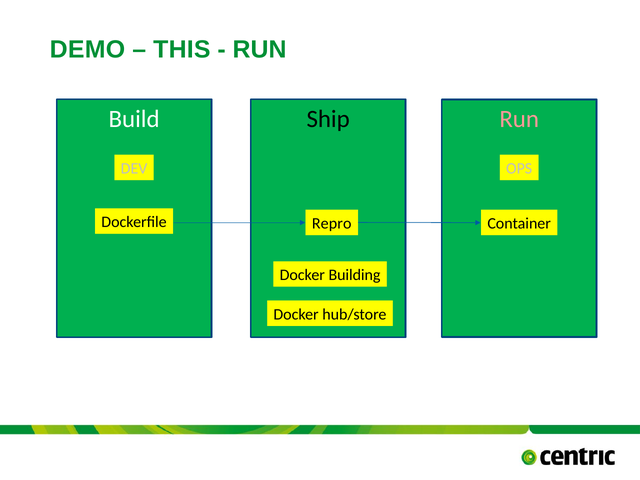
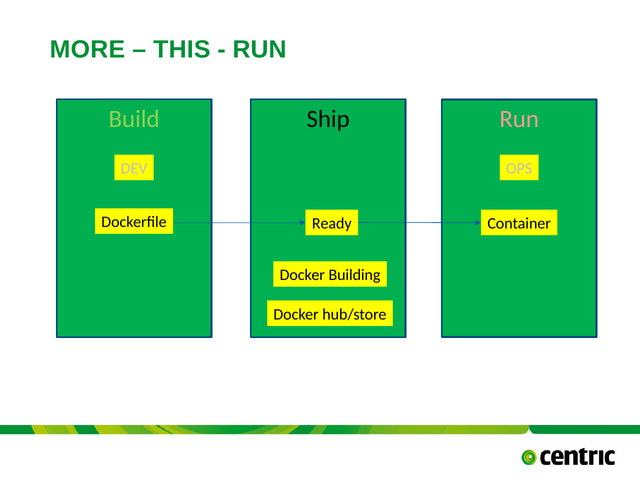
DEMO: DEMO -> MORE (87, 50)
Build colour: white -> light green (134, 119)
Repro: Repro -> Ready (332, 224)
